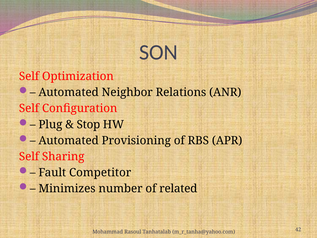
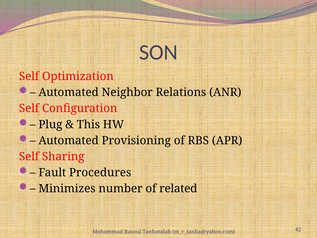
Stop: Stop -> This (88, 124)
Competitor: Competitor -> Procedures (100, 172)
